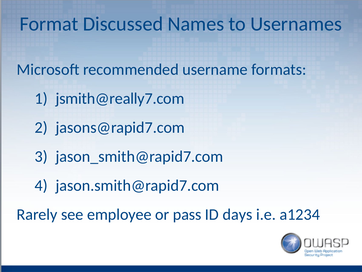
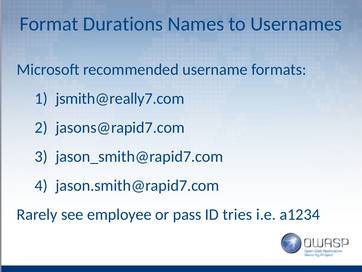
Discussed: Discussed -> Durations (123, 24)
days: days -> tries (237, 214)
